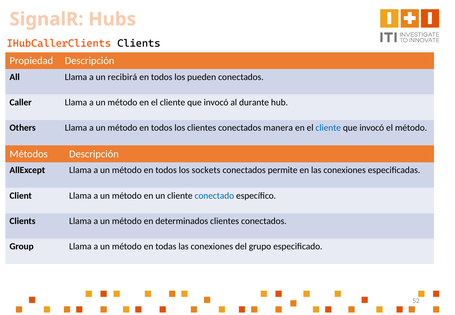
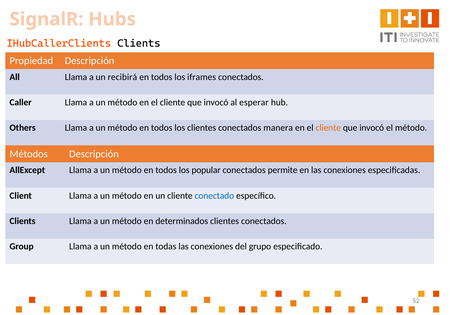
pueden: pueden -> iframes (202, 77)
durante: durante -> esperar (254, 102)
cliente colour: blue -> orange (328, 128)
sockets: sockets -> popular (206, 170)
